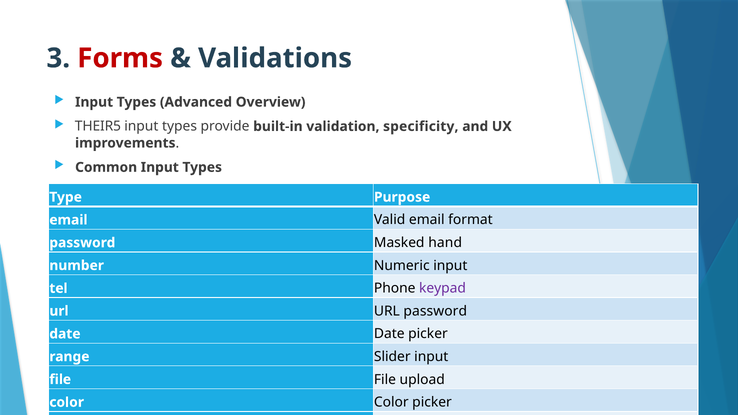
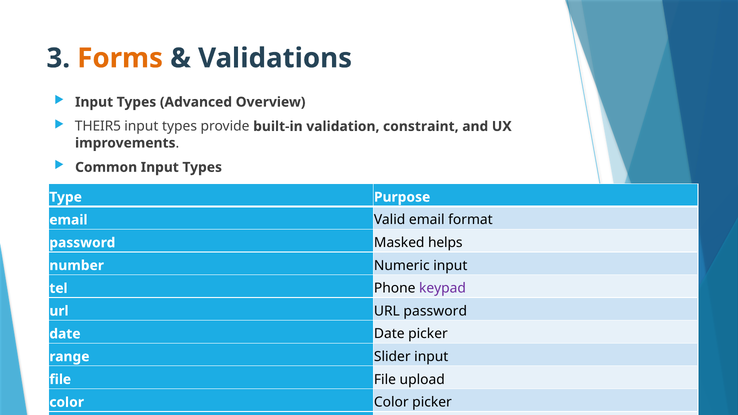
Forms colour: red -> orange (120, 58)
specificity: specificity -> constraint (421, 126)
hand: hand -> helps (445, 243)
